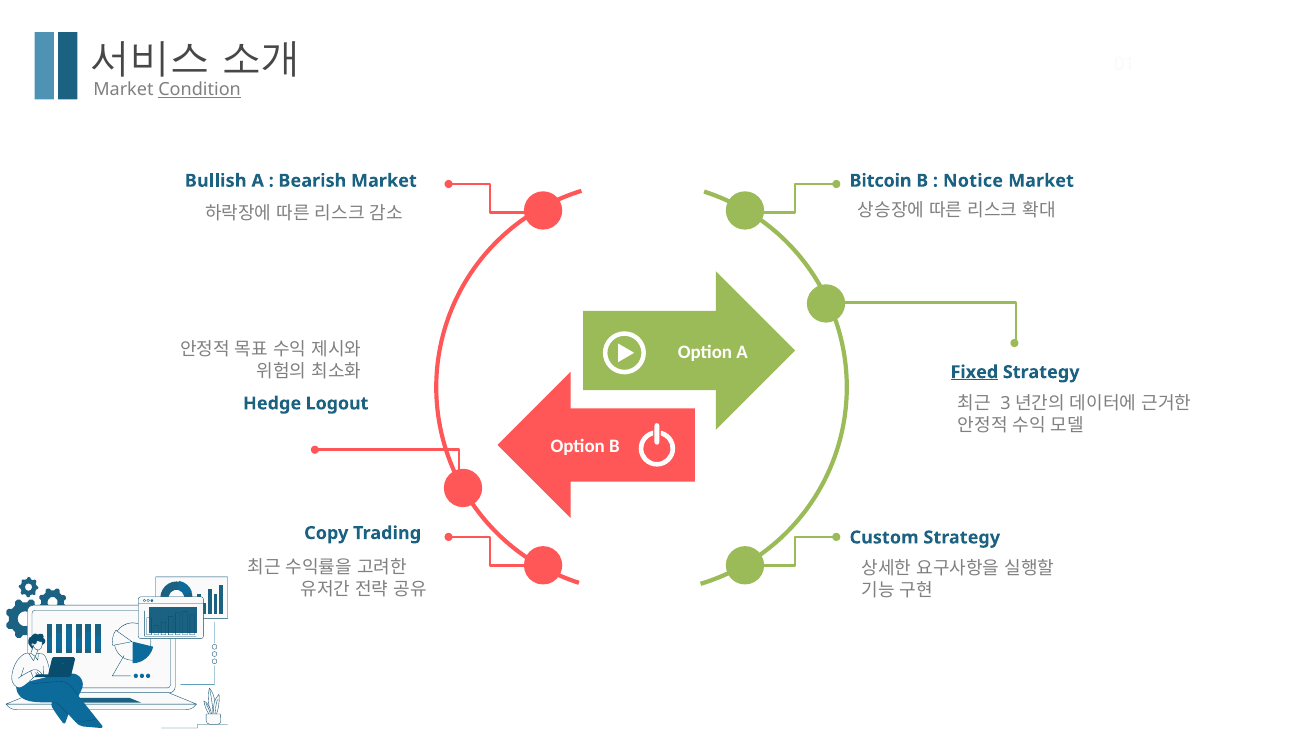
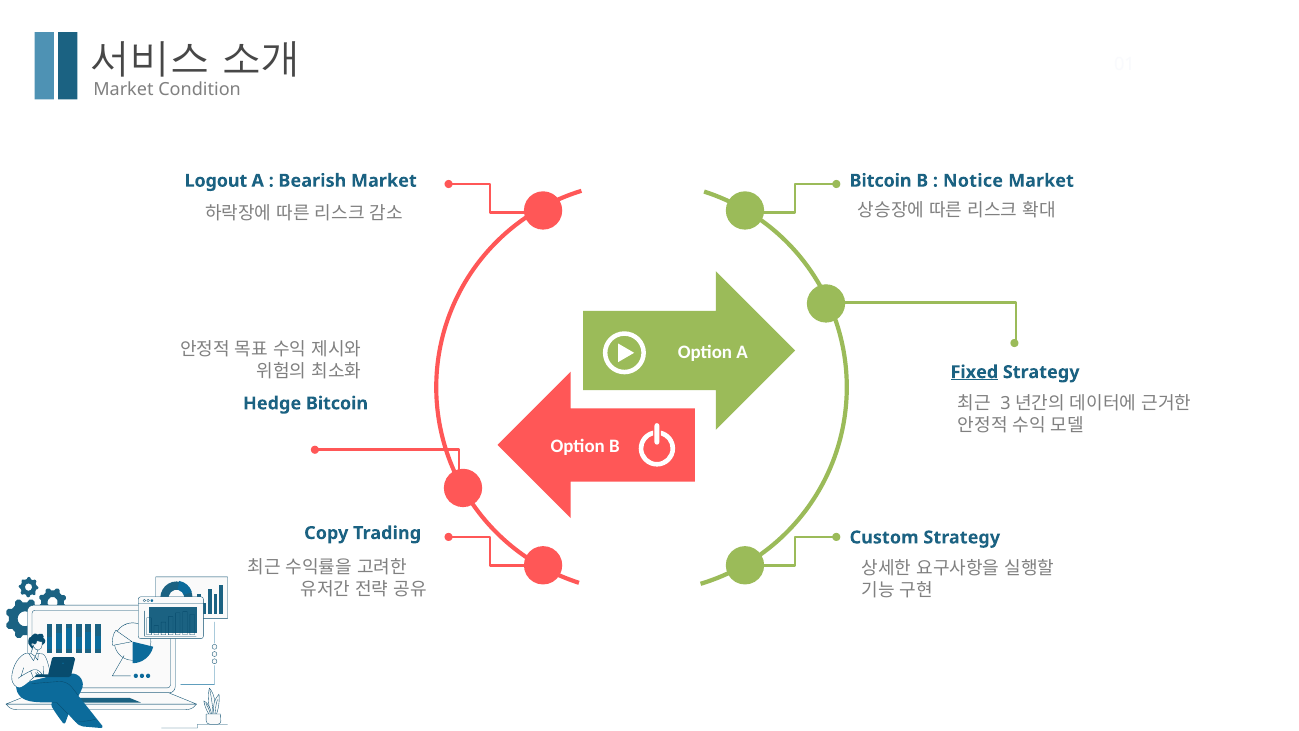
Condition underline: present -> none (200, 90)
Bullish: Bullish -> Logout (216, 181)
Hedge Logout: Logout -> Bitcoin (337, 403)
